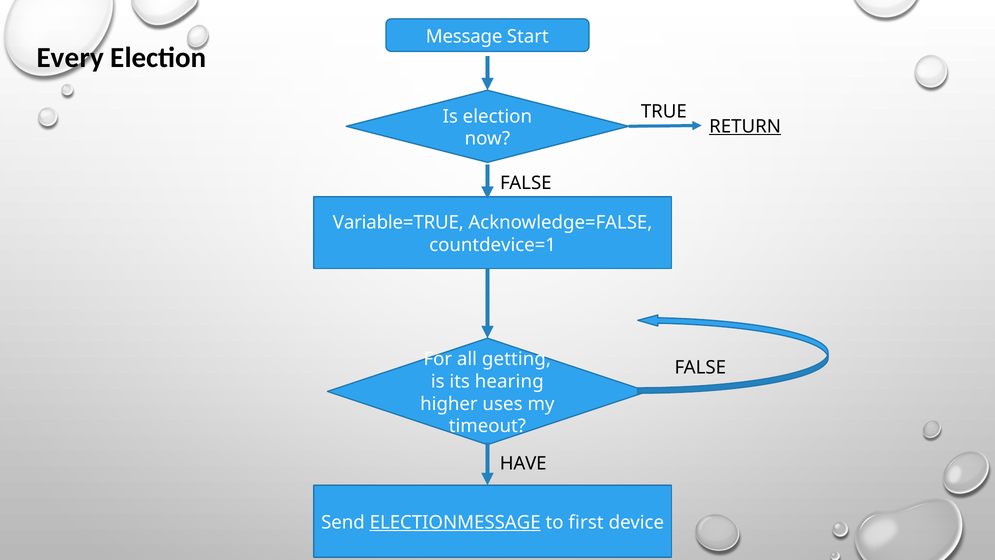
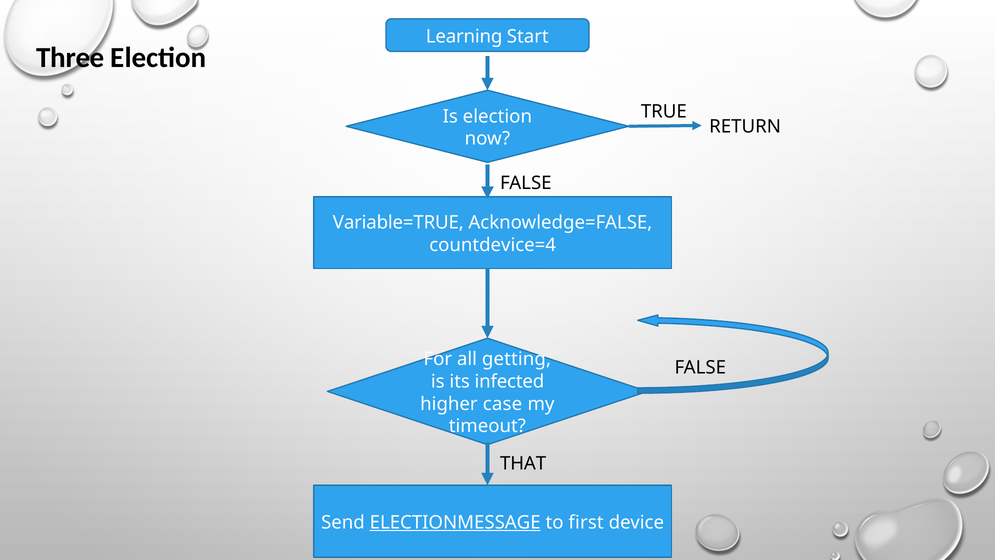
Message: Message -> Learning (464, 36)
Every: Every -> Three (70, 58)
RETURN underline: present -> none (745, 126)
countdevice=1: countdevice=1 -> countdevice=4 (493, 245)
hearing: hearing -> infected (509, 381)
uses: uses -> case (503, 404)
HAVE: HAVE -> THAT (523, 463)
